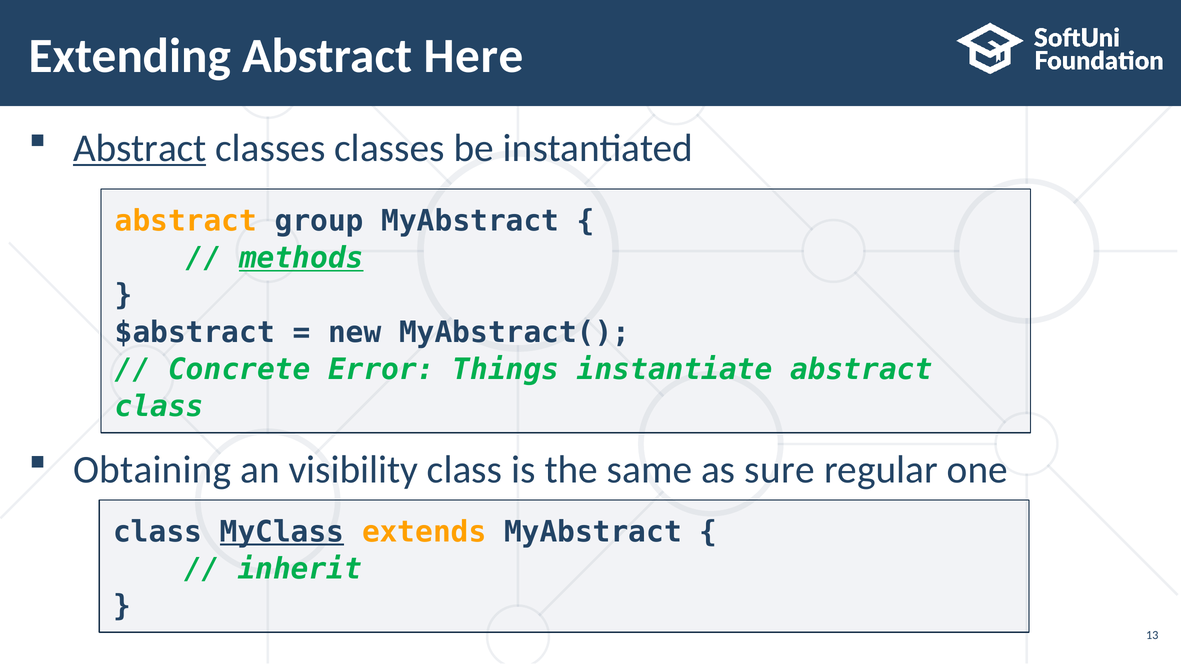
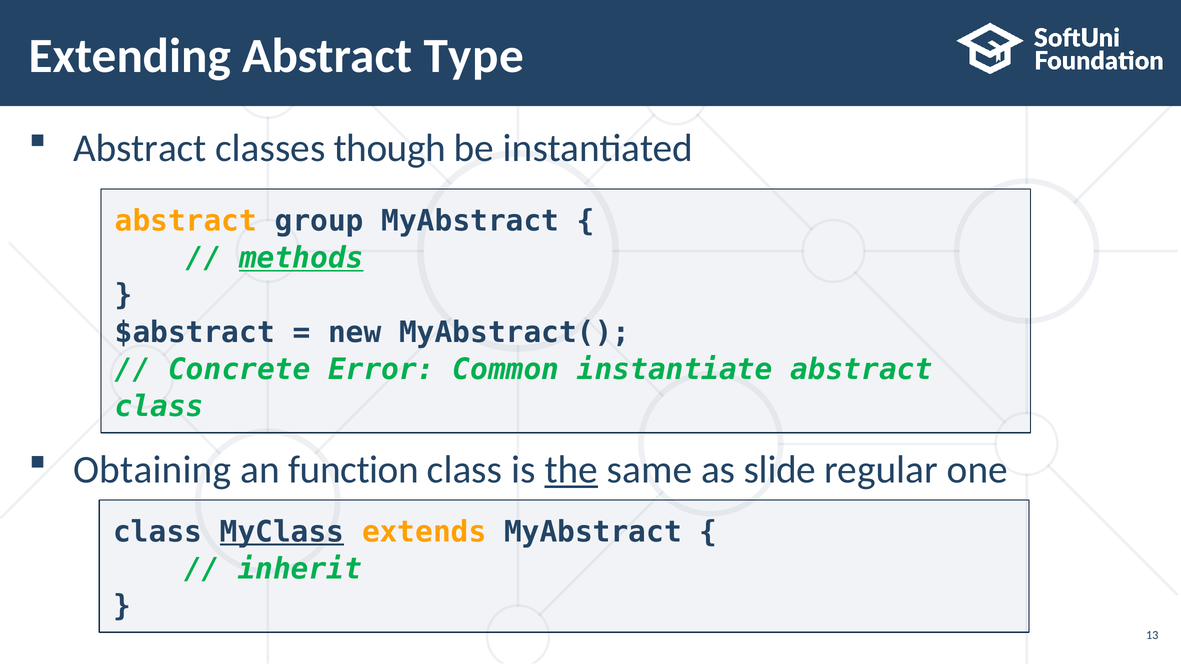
Here: Here -> Type (474, 56)
Abstract underline: present -> none (140, 148)
classes classes: classes -> though (390, 148)
Things: Things -> Common (506, 370)
visibility: visibility -> function (354, 470)
the underline: none -> present (571, 470)
sure: sure -> slide (780, 470)
